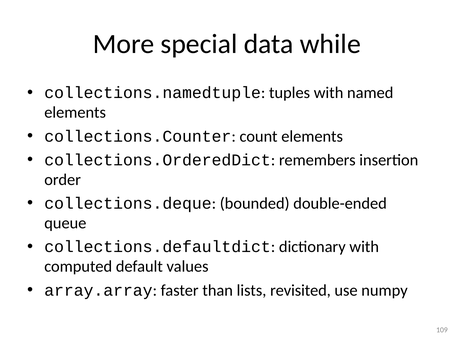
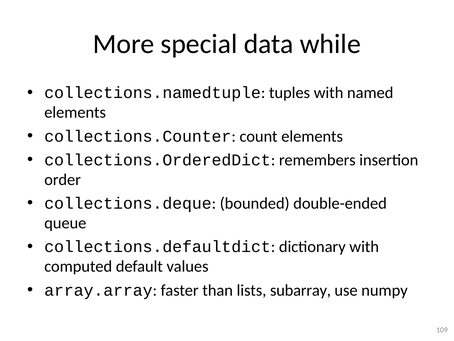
revisited: revisited -> subarray (301, 290)
